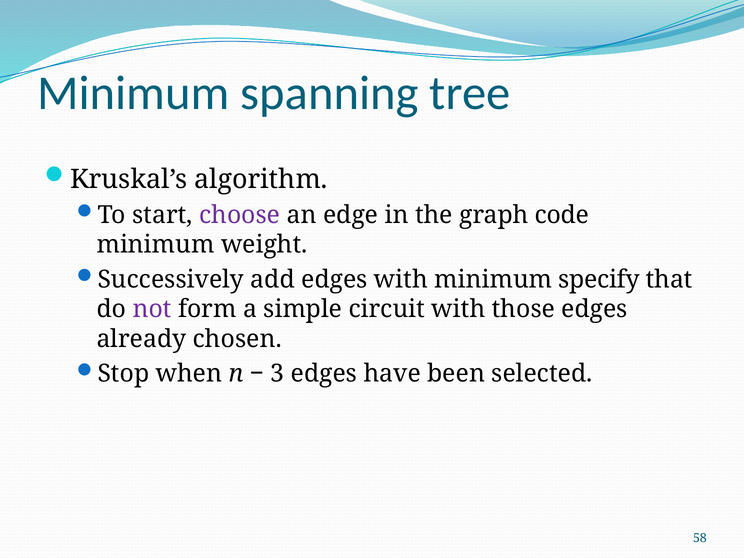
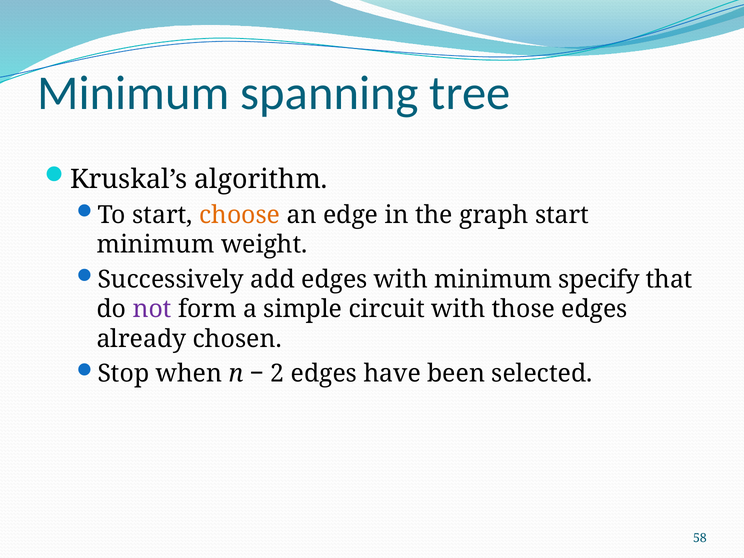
choose colour: purple -> orange (240, 215)
graph code: code -> start (562, 215)
3: 3 -> 2 (277, 374)
